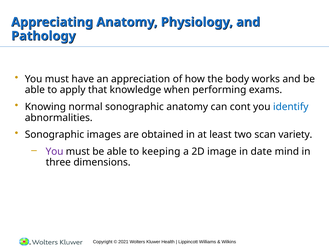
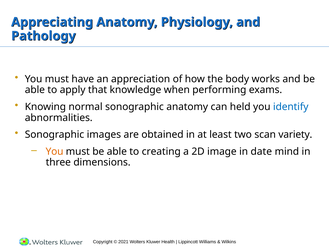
cont: cont -> held (240, 107)
You colour: purple -> orange (55, 151)
keeping: keeping -> creating (161, 151)
